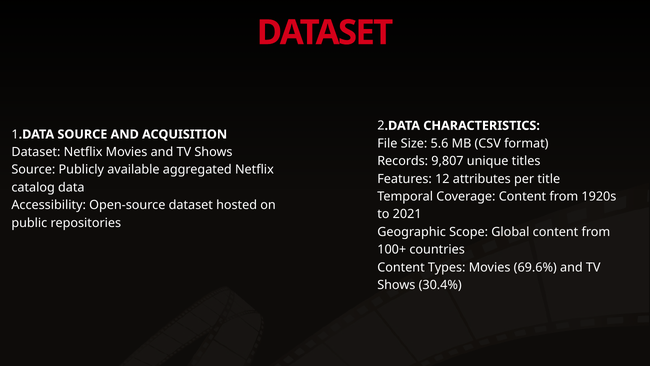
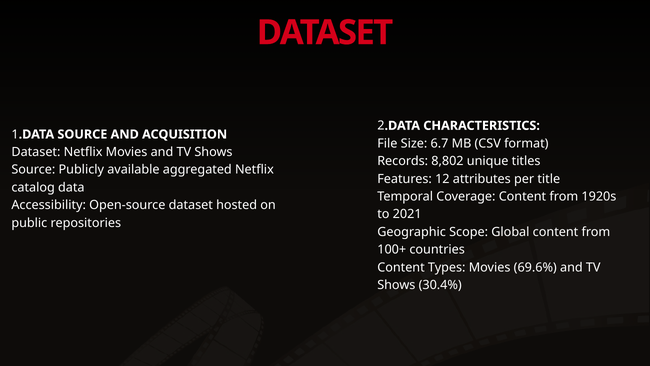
5.6: 5.6 -> 6.7 (440, 143)
9,807: 9,807 -> 8,802 (447, 161)
